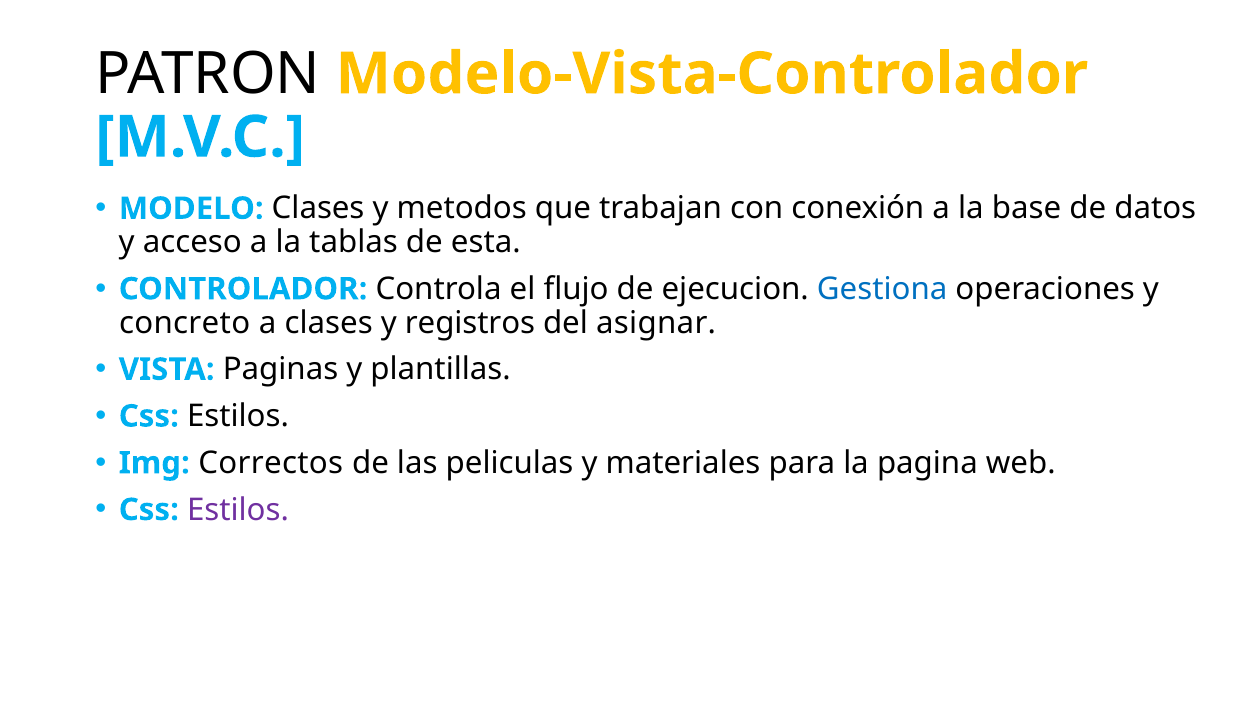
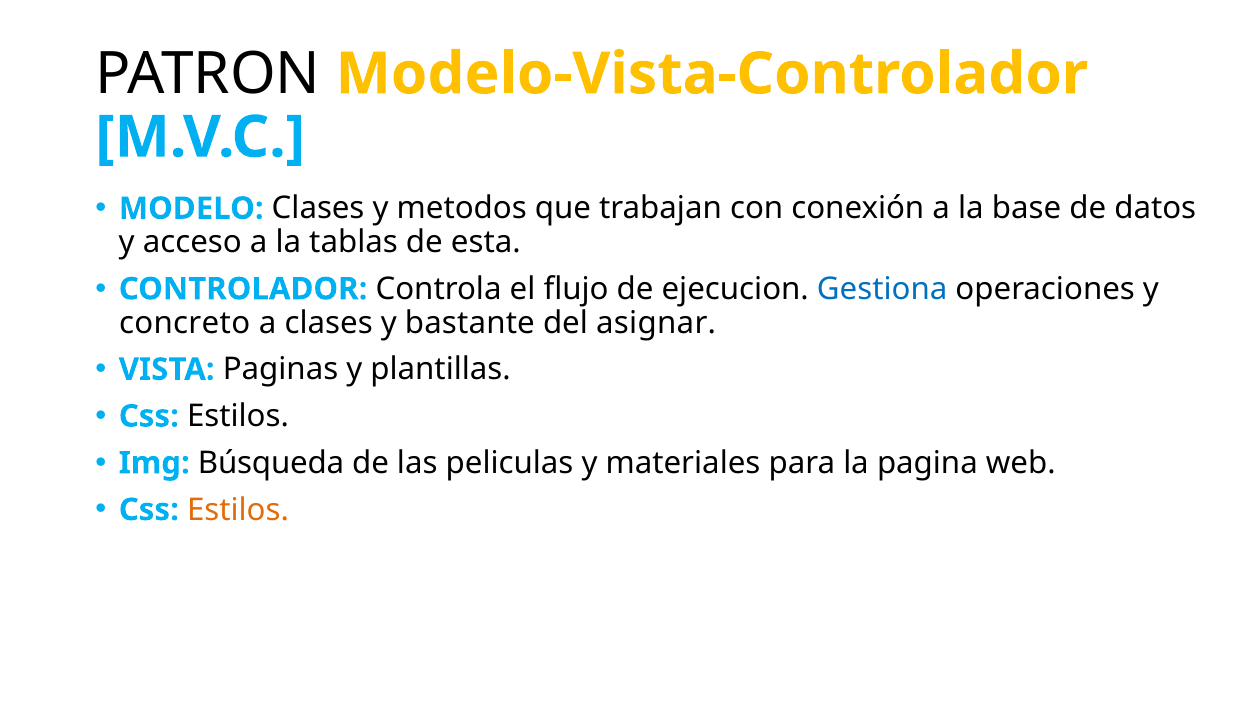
registros: registros -> bastante (470, 323)
Correctos: Correctos -> Búsqueda (271, 463)
Estilos colour: purple -> orange (238, 510)
